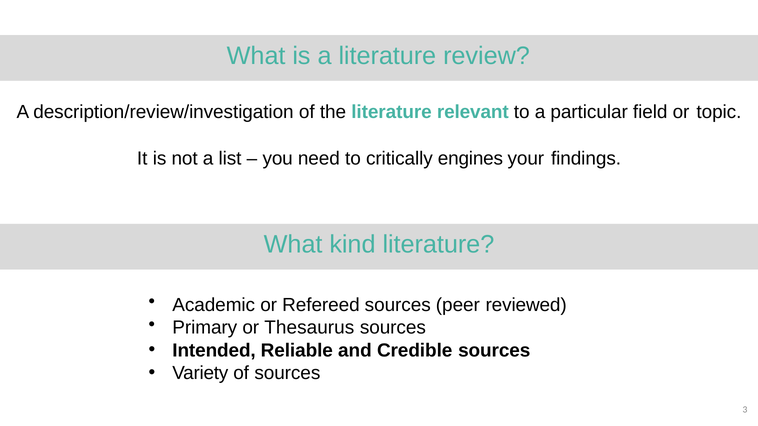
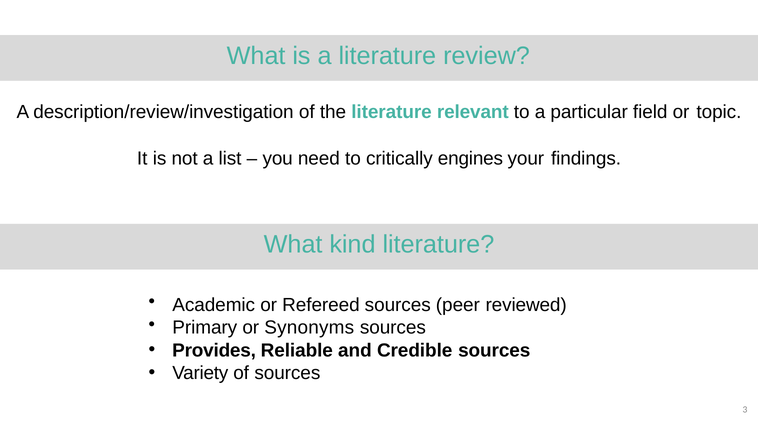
Thesaurus: Thesaurus -> Synonyms (309, 328)
Intended: Intended -> Provides (214, 351)
